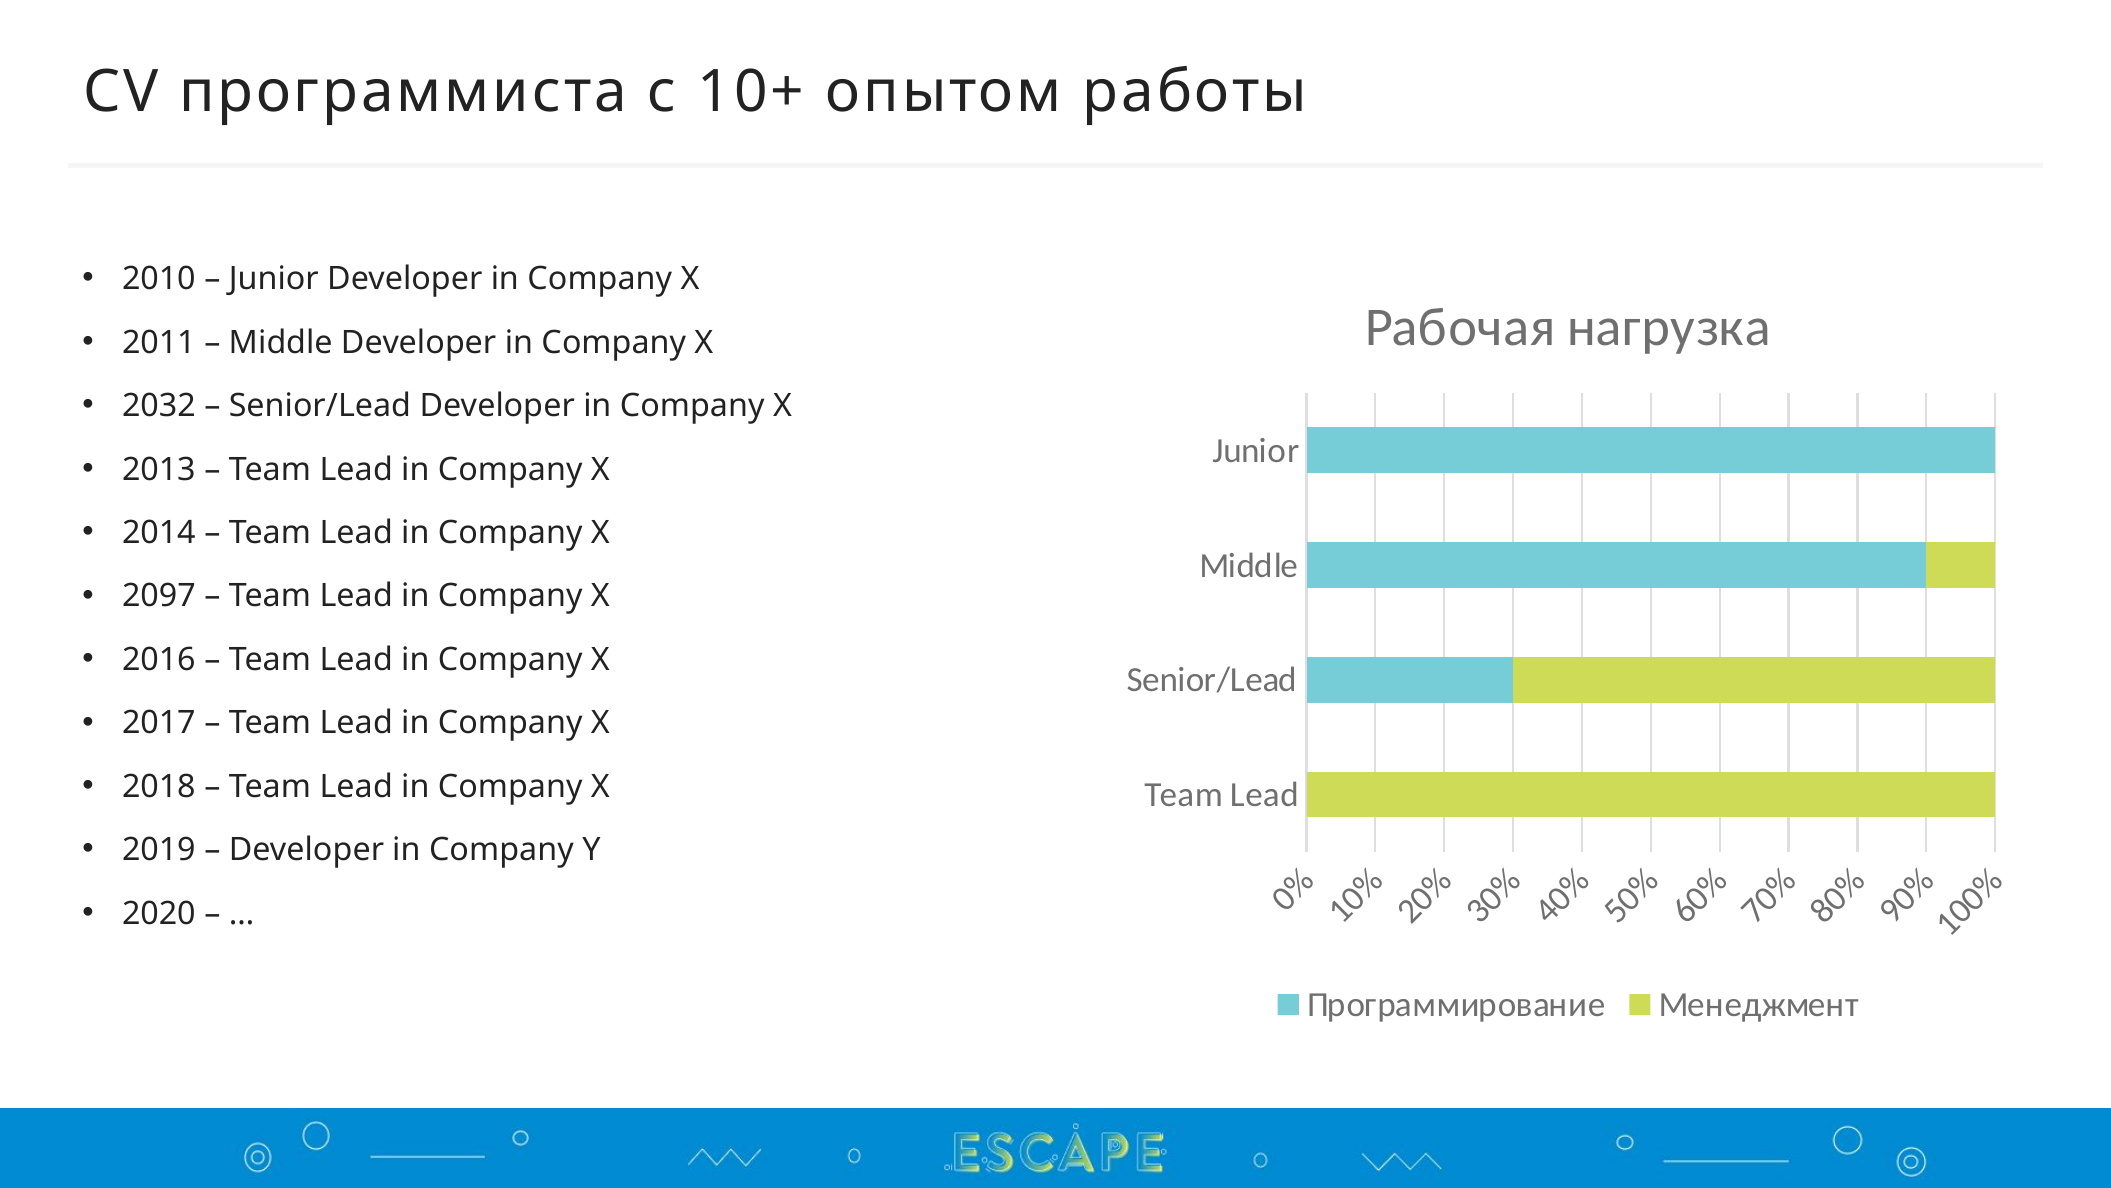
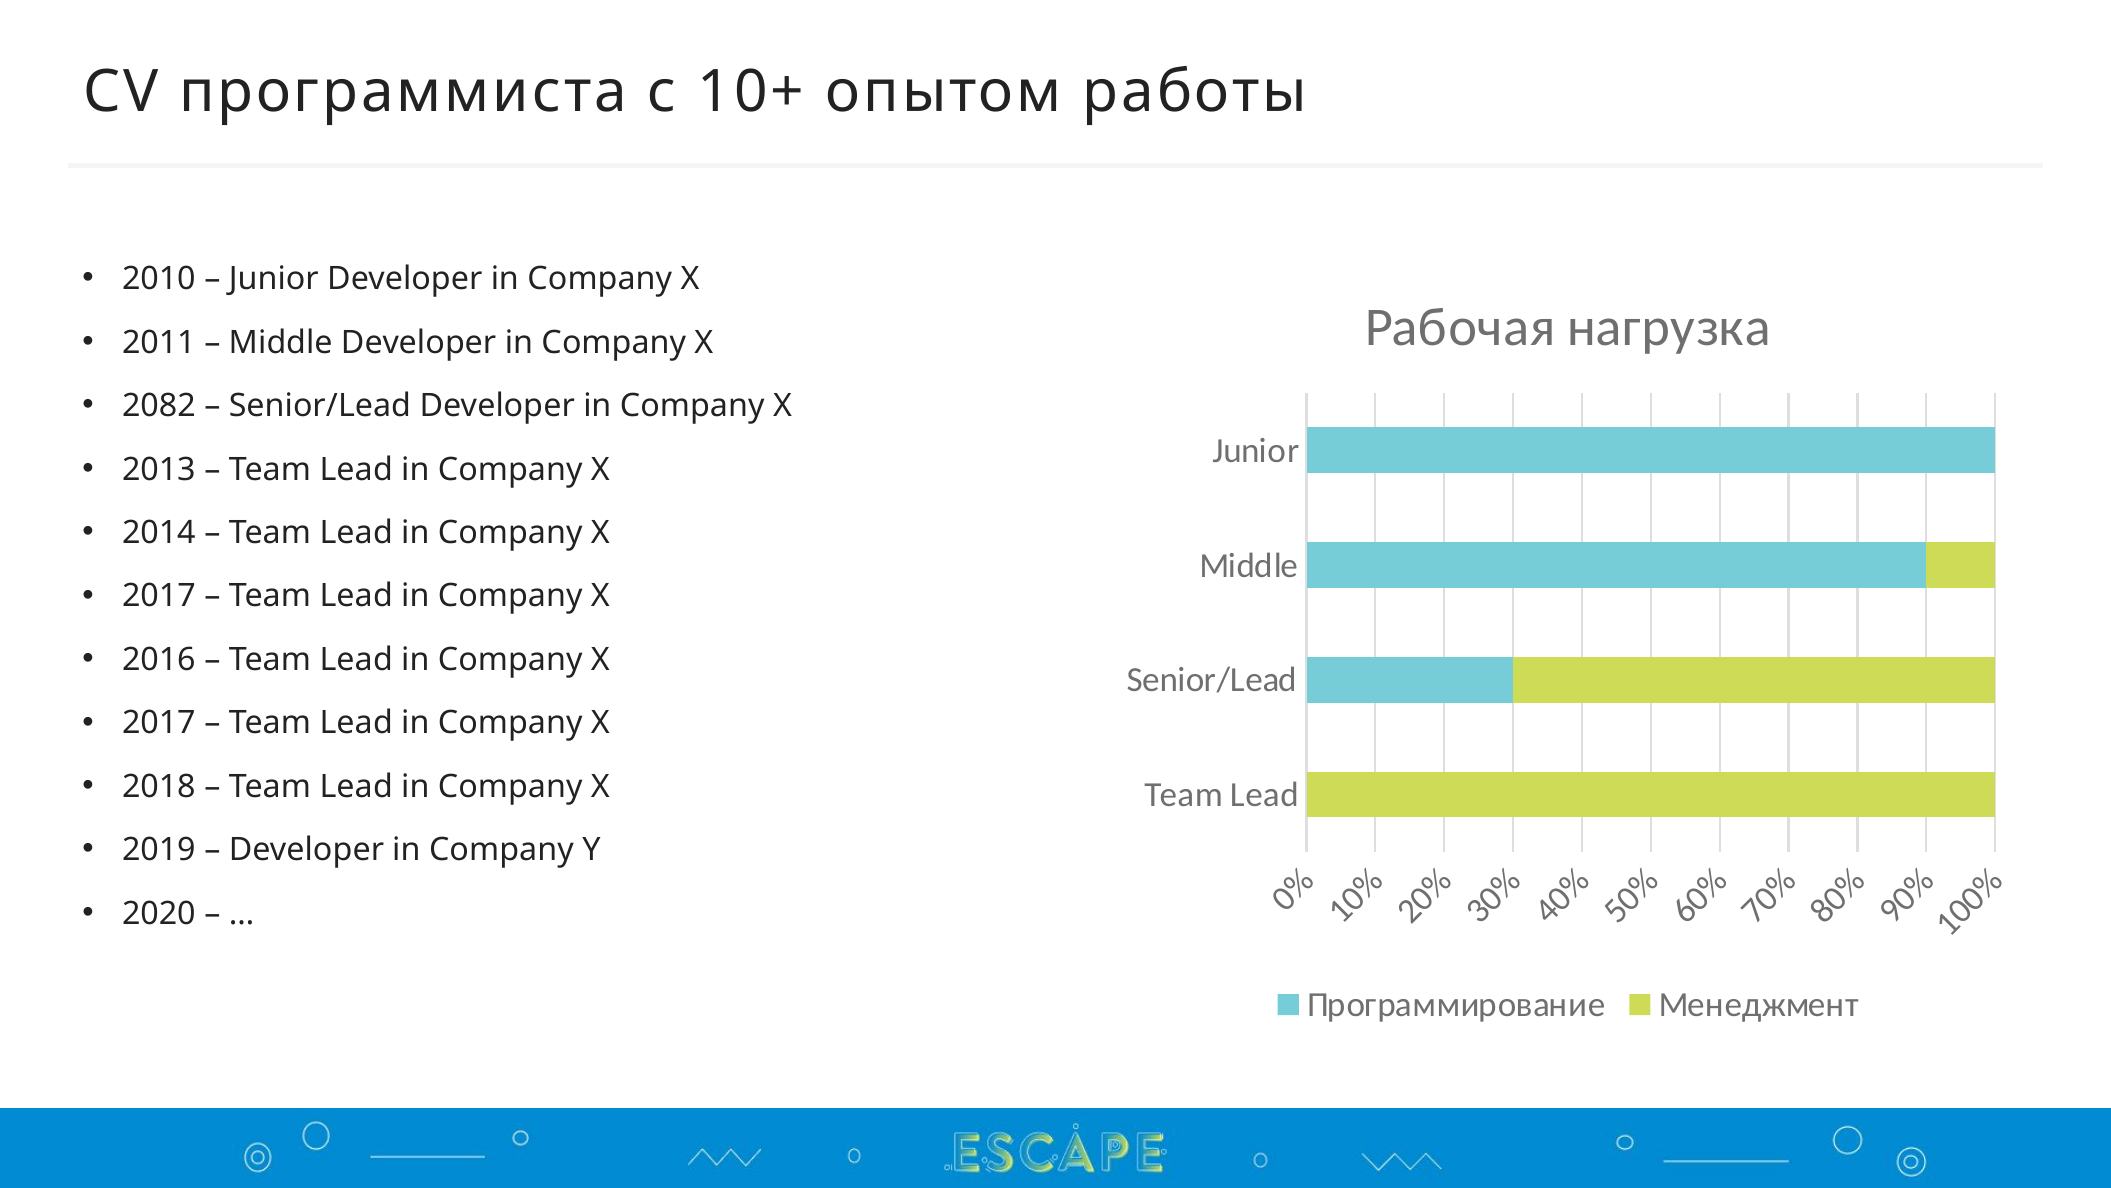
2032: 2032 -> 2082 (159, 406)
2097: 2097 -> 2017 (159, 596)
